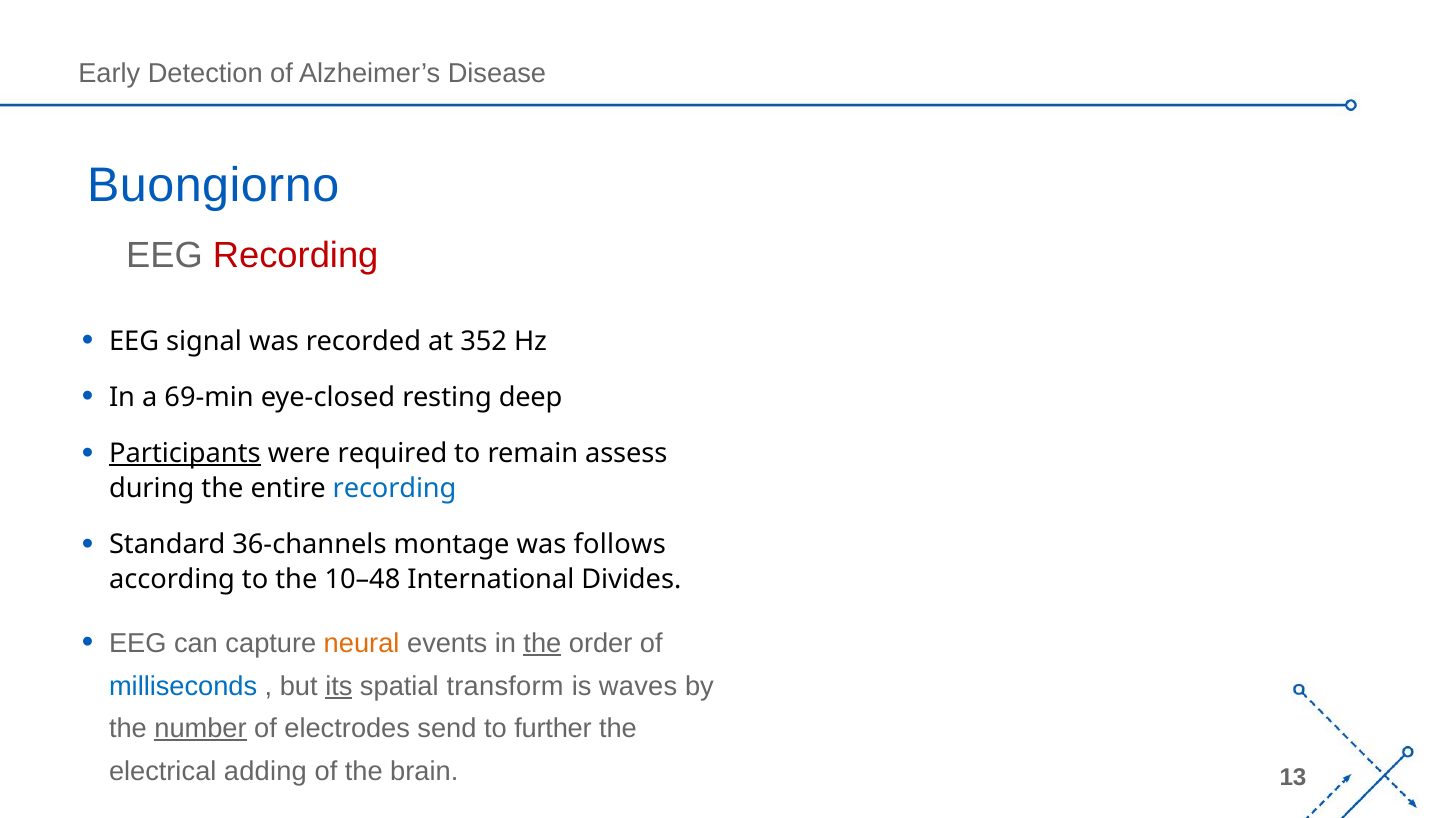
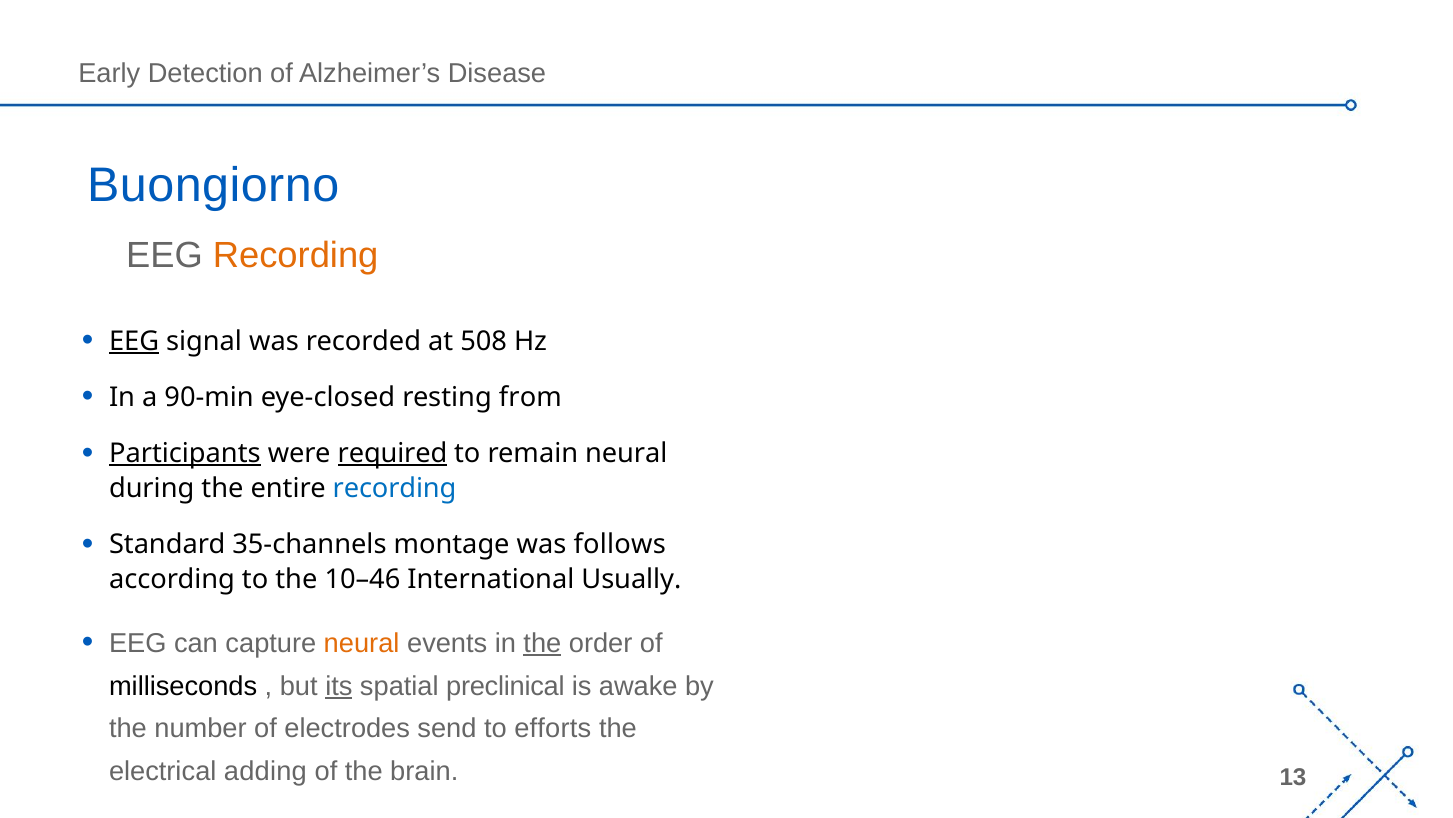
Recording colour: red -> orange (296, 256)
EEG underline: none -> present (134, 341)
352: 352 -> 508 (484, 341)
69-min: 69-min -> 90-min (209, 397)
deep: deep -> from (530, 397)
required underline: none -> present (392, 453)
remain assess: assess -> neural (626, 453)
36-channels: 36-channels -> 35-channels (309, 544)
10–48: 10–48 -> 10–46 (362, 579)
Divides: Divides -> Usually (631, 579)
milliseconds colour: blue -> black (183, 685)
transform: transform -> preclinical (505, 685)
waves: waves -> awake (638, 685)
number underline: present -> none (201, 728)
further: further -> efforts (553, 728)
